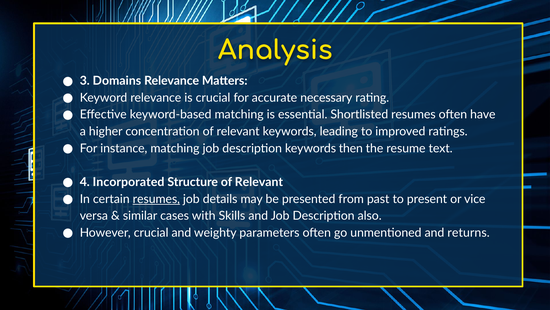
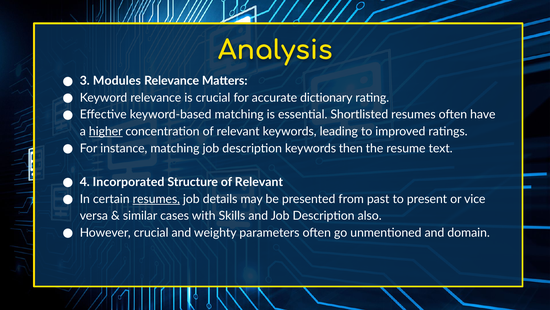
Domains: Domains -> Modules (117, 81)
necessary: necessary -> dictionary (326, 98)
higher underline: none -> present (106, 131)
returns: returns -> domain (469, 232)
